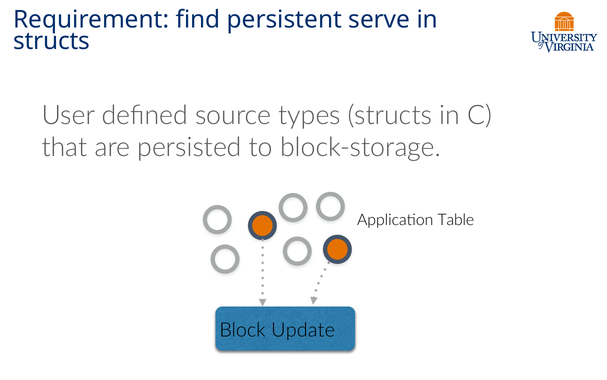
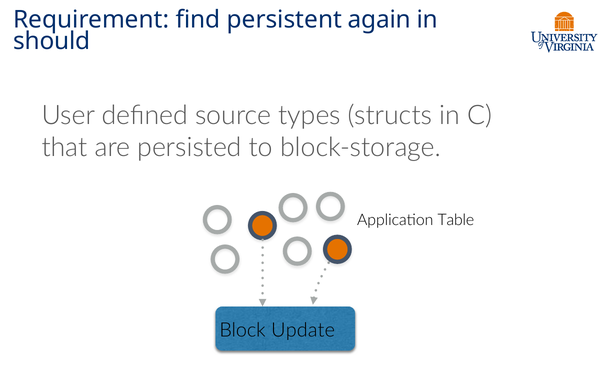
serve: serve -> again (379, 20)
structs: structs -> should (52, 41)
